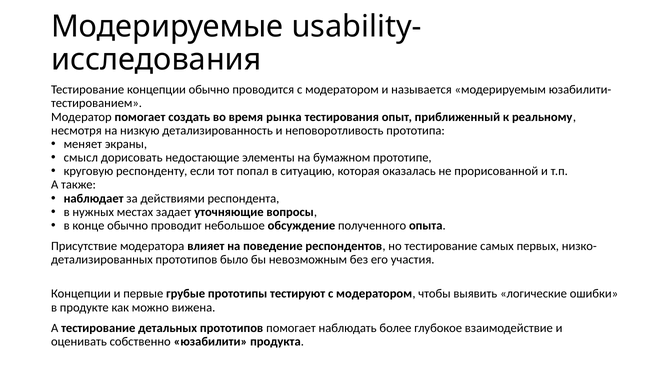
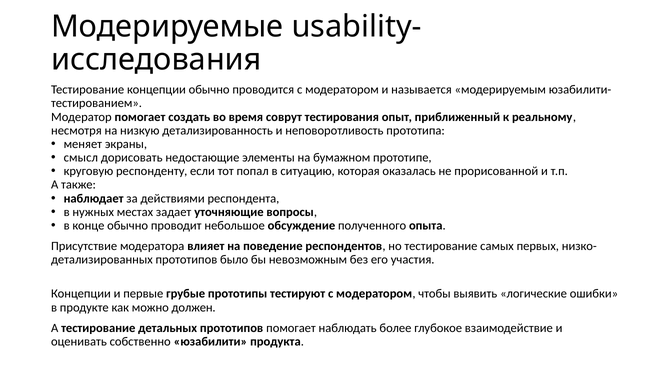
рынка: рынка -> соврут (284, 117)
вижена: вижена -> должен (194, 307)
